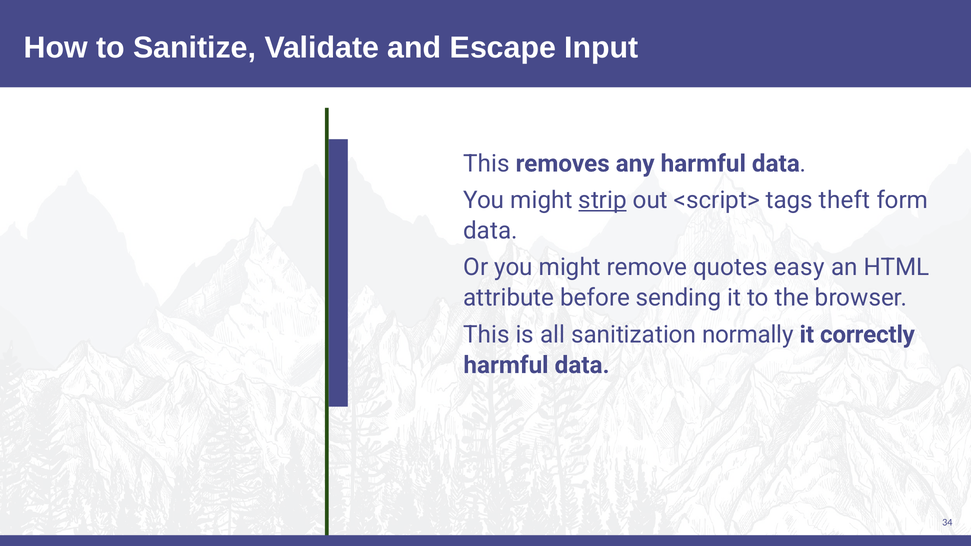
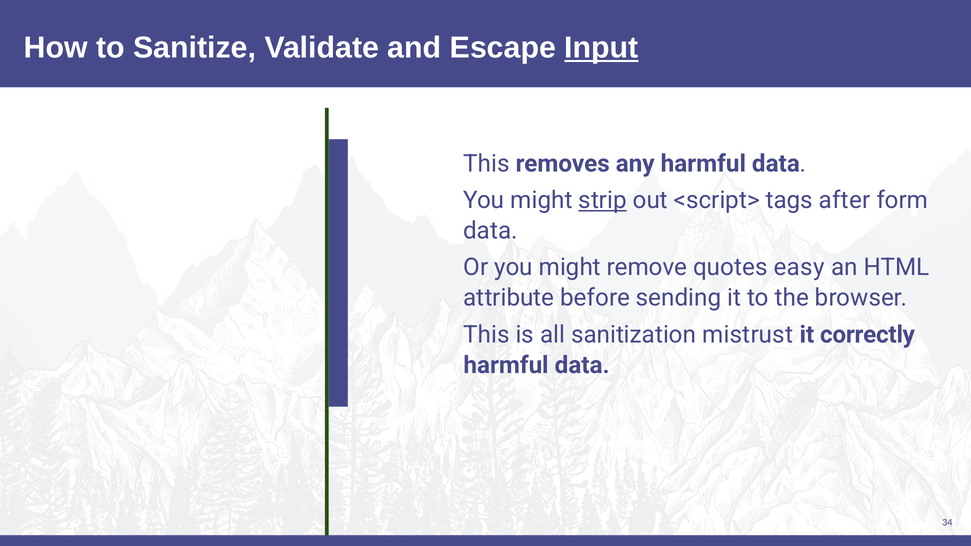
Input underline: none -> present (601, 48)
theft: theft -> after (845, 200)
normally: normally -> mistrust (748, 335)
